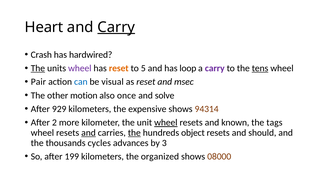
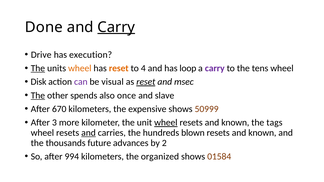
Heart: Heart -> Done (44, 27)
Crash: Crash -> Drive (41, 55)
hardwired: hardwired -> execution (91, 55)
wheel colour: purple -> orange (80, 68)
5: 5 -> 4 (143, 68)
tens underline: present -> none (260, 68)
Pair: Pair -> Disk (39, 82)
can colour: blue -> purple (81, 82)
reset underline: none -> present (146, 82)
The underline: none -> present (38, 96)
motion: motion -> spends (84, 96)
solve: solve -> slave (165, 96)
929: 929 -> 670 (59, 109)
94314: 94314 -> 50999 (207, 109)
2: 2 -> 3 (54, 123)
the underline: present -> none (134, 133)
object: object -> blown (193, 133)
should: should -> known (262, 133)
cycles: cycles -> future (99, 143)
3: 3 -> 2 (164, 143)
199: 199 -> 994 (72, 157)
08000: 08000 -> 01584 (219, 157)
